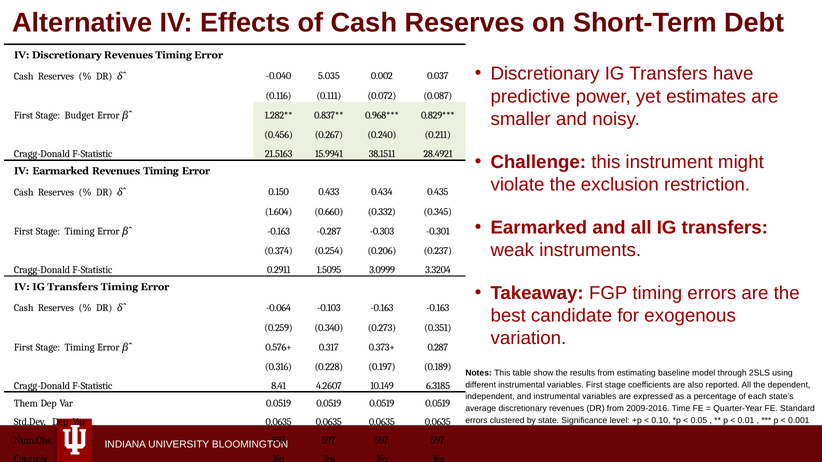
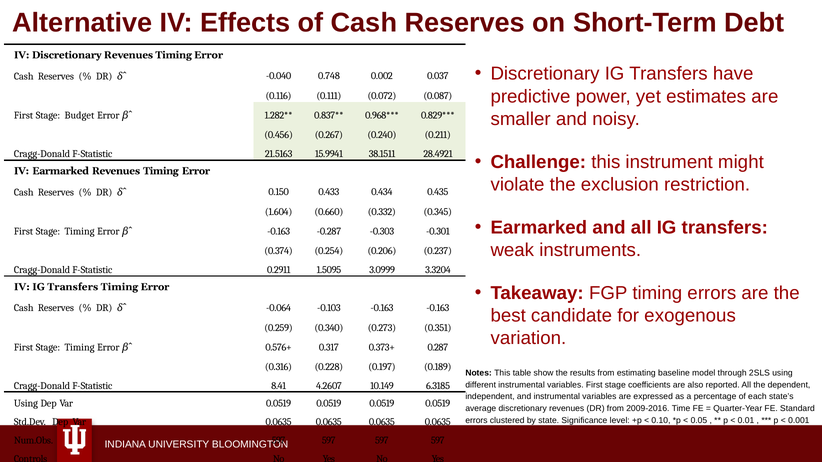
5.035: 5.035 -> 0.748 (329, 76)
Them: Them -> Using (26, 404)
